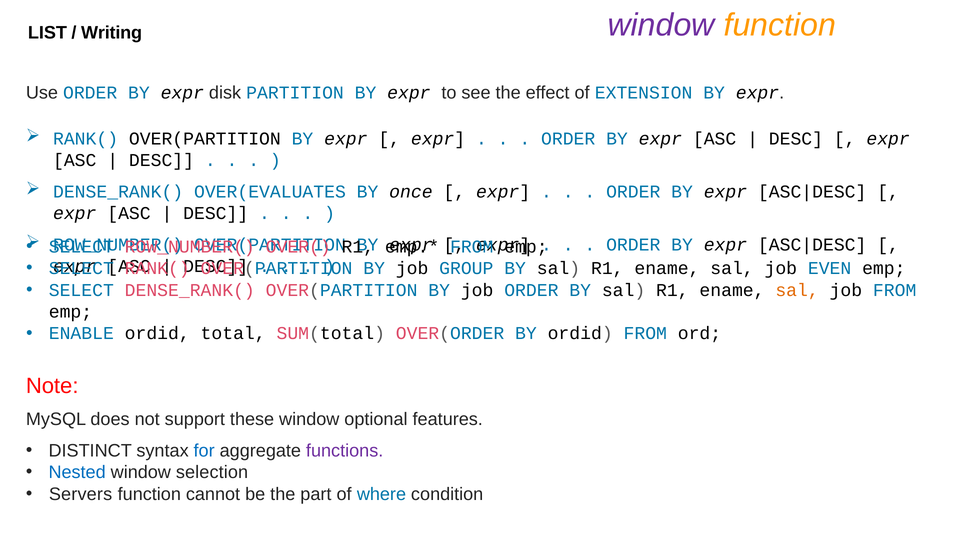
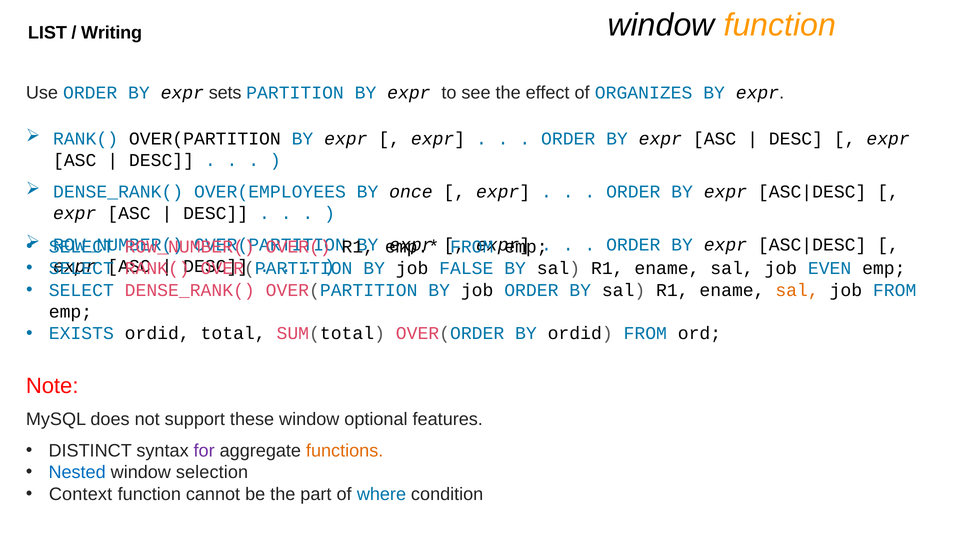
window colour: purple -> black (661, 25)
disk: disk -> sets (225, 93)
EXTENSION: EXTENSION -> ORGANIZES (644, 93)
OVER(EVALUATES: OVER(EVALUATES -> OVER(EMPLOYEES (270, 192)
GROUP: GROUP -> FALSE (466, 269)
ENABLE: ENABLE -> EXISTS (81, 334)
for colour: blue -> purple (204, 451)
functions colour: purple -> orange (345, 451)
Servers: Servers -> Context (81, 494)
